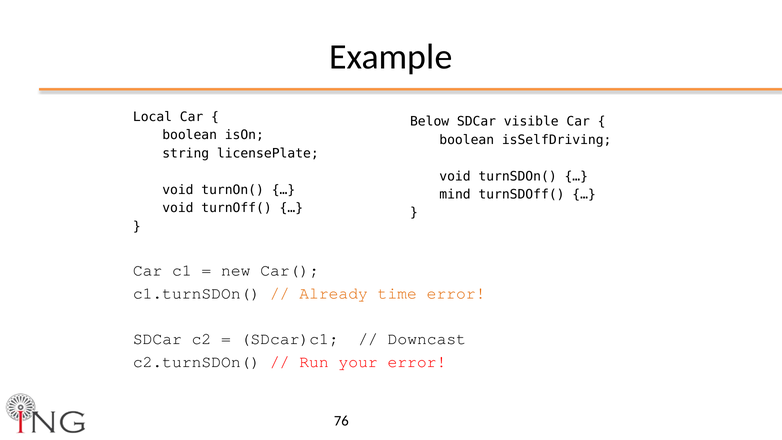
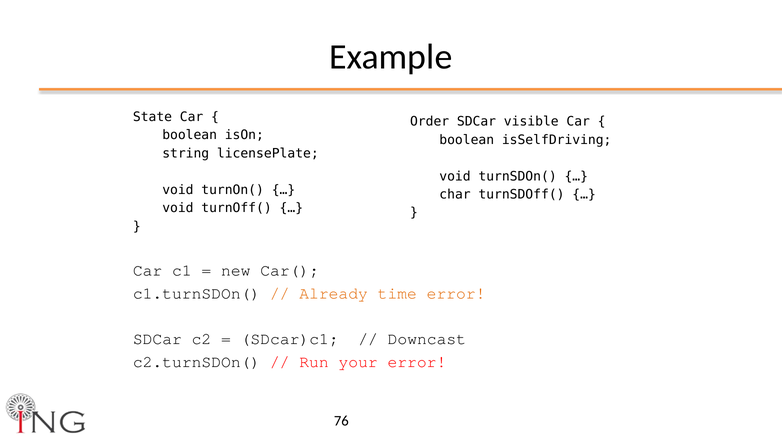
Local: Local -> State (152, 117)
Below: Below -> Order (430, 121)
mind: mind -> char (455, 194)
